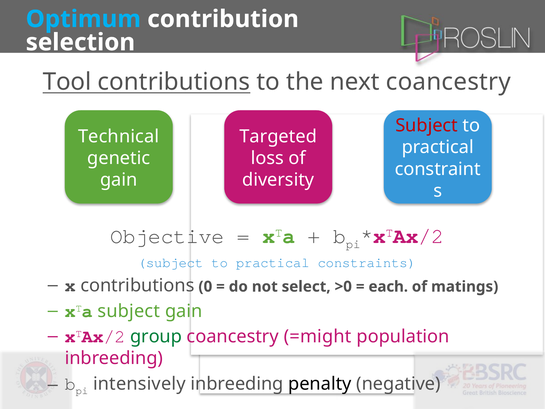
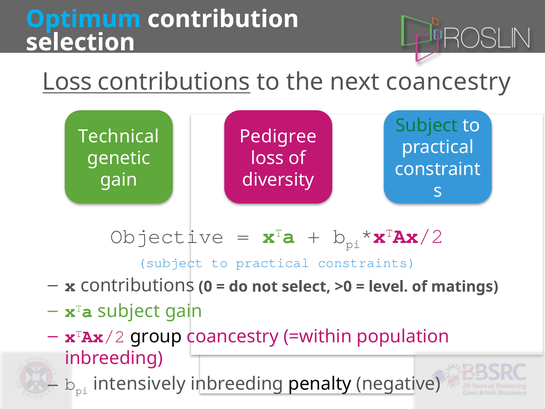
Tool: Tool -> Loss (67, 82)
Subject colour: red -> green (427, 125)
Targeted: Targeted -> Pedigree (278, 136)
each: each -> level (388, 286)
group colour: green -> black (156, 336)
=might: =might -> =within (318, 336)
